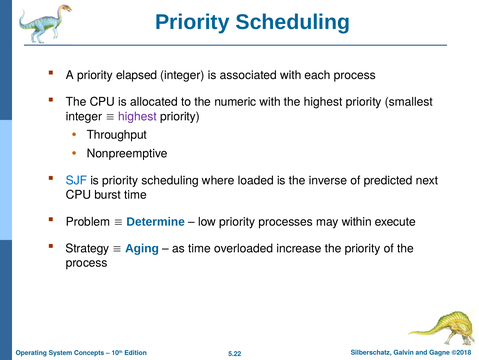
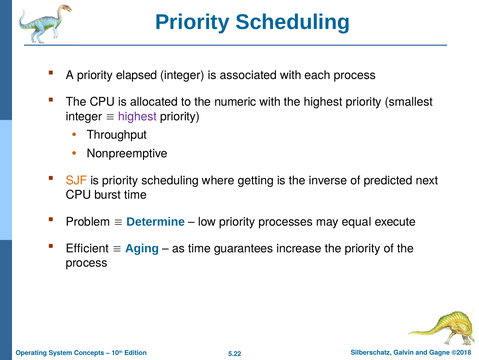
SJF colour: blue -> orange (76, 180)
loaded: loaded -> getting (256, 180)
within: within -> equal (357, 221)
Strategy: Strategy -> Efficient (87, 248)
overloaded: overloaded -> guarantees (244, 248)
